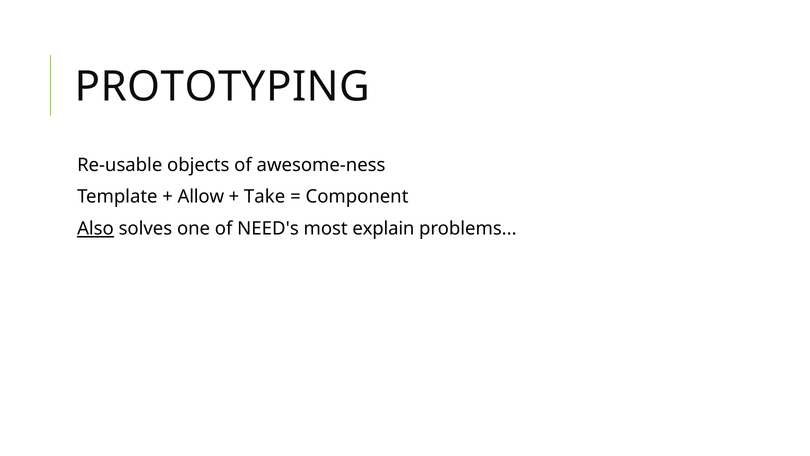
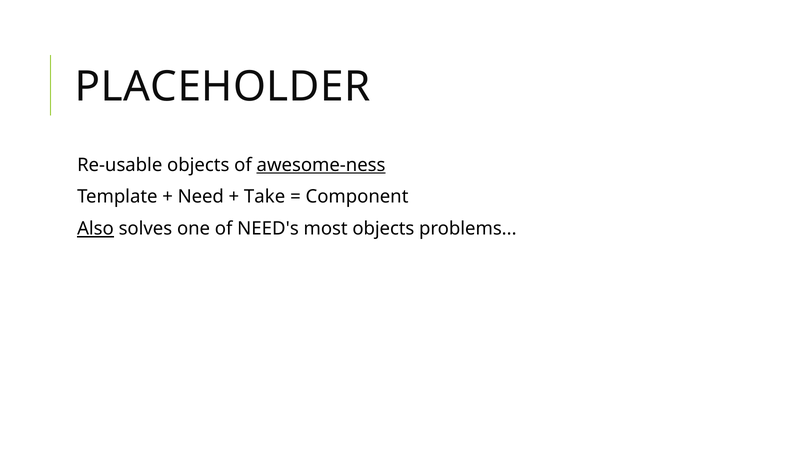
PROTOTYPING: PROTOTYPING -> PLACEHOLDER (222, 87)
awesome-ness underline: none -> present (321, 165)
Allow: Allow -> Need (201, 197)
most explain: explain -> objects (383, 229)
